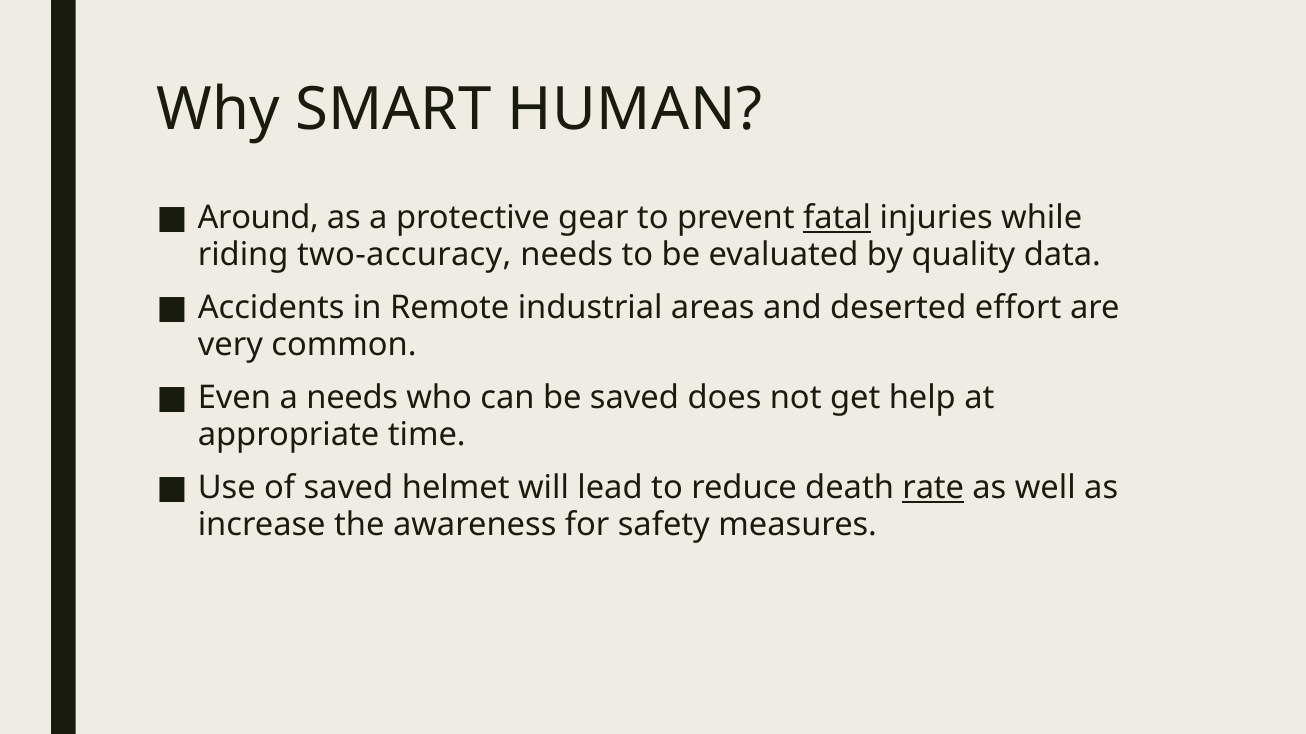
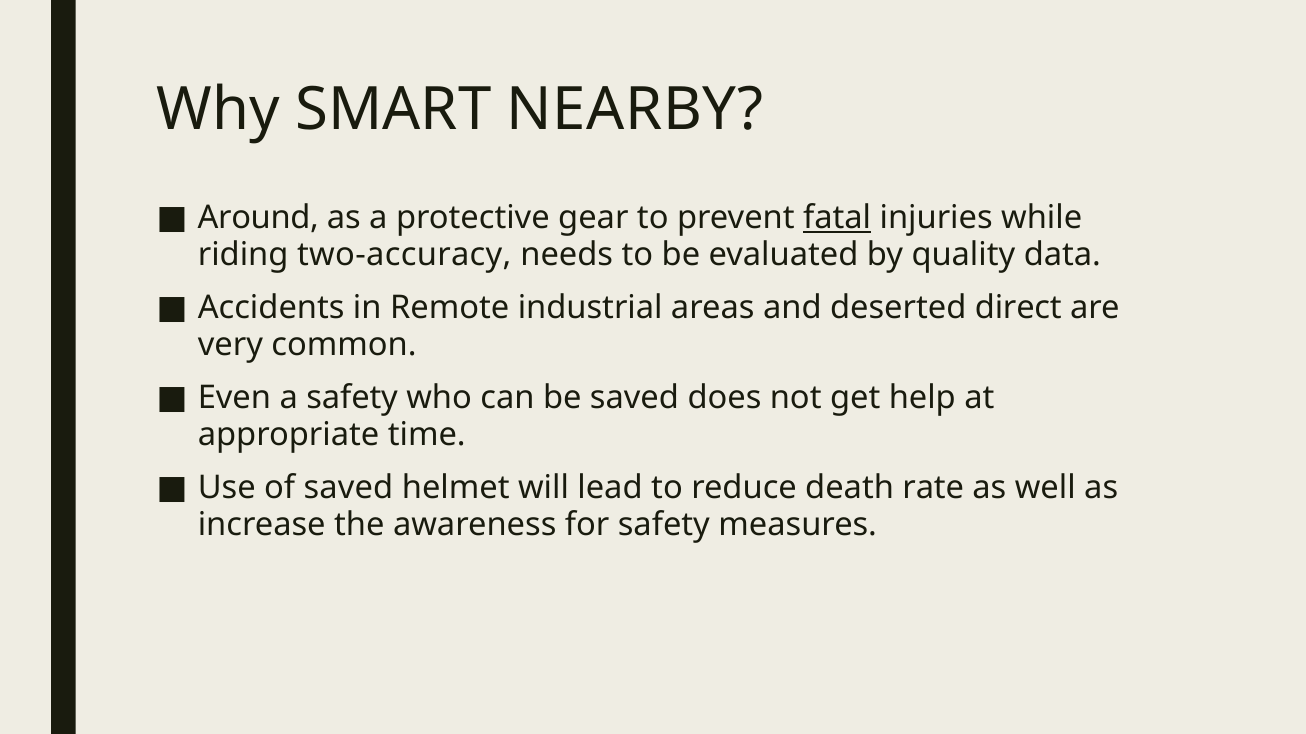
HUMAN: HUMAN -> NEARBY (635, 110)
effort: effort -> direct (1018, 308)
a needs: needs -> safety (352, 398)
rate underline: present -> none (933, 488)
